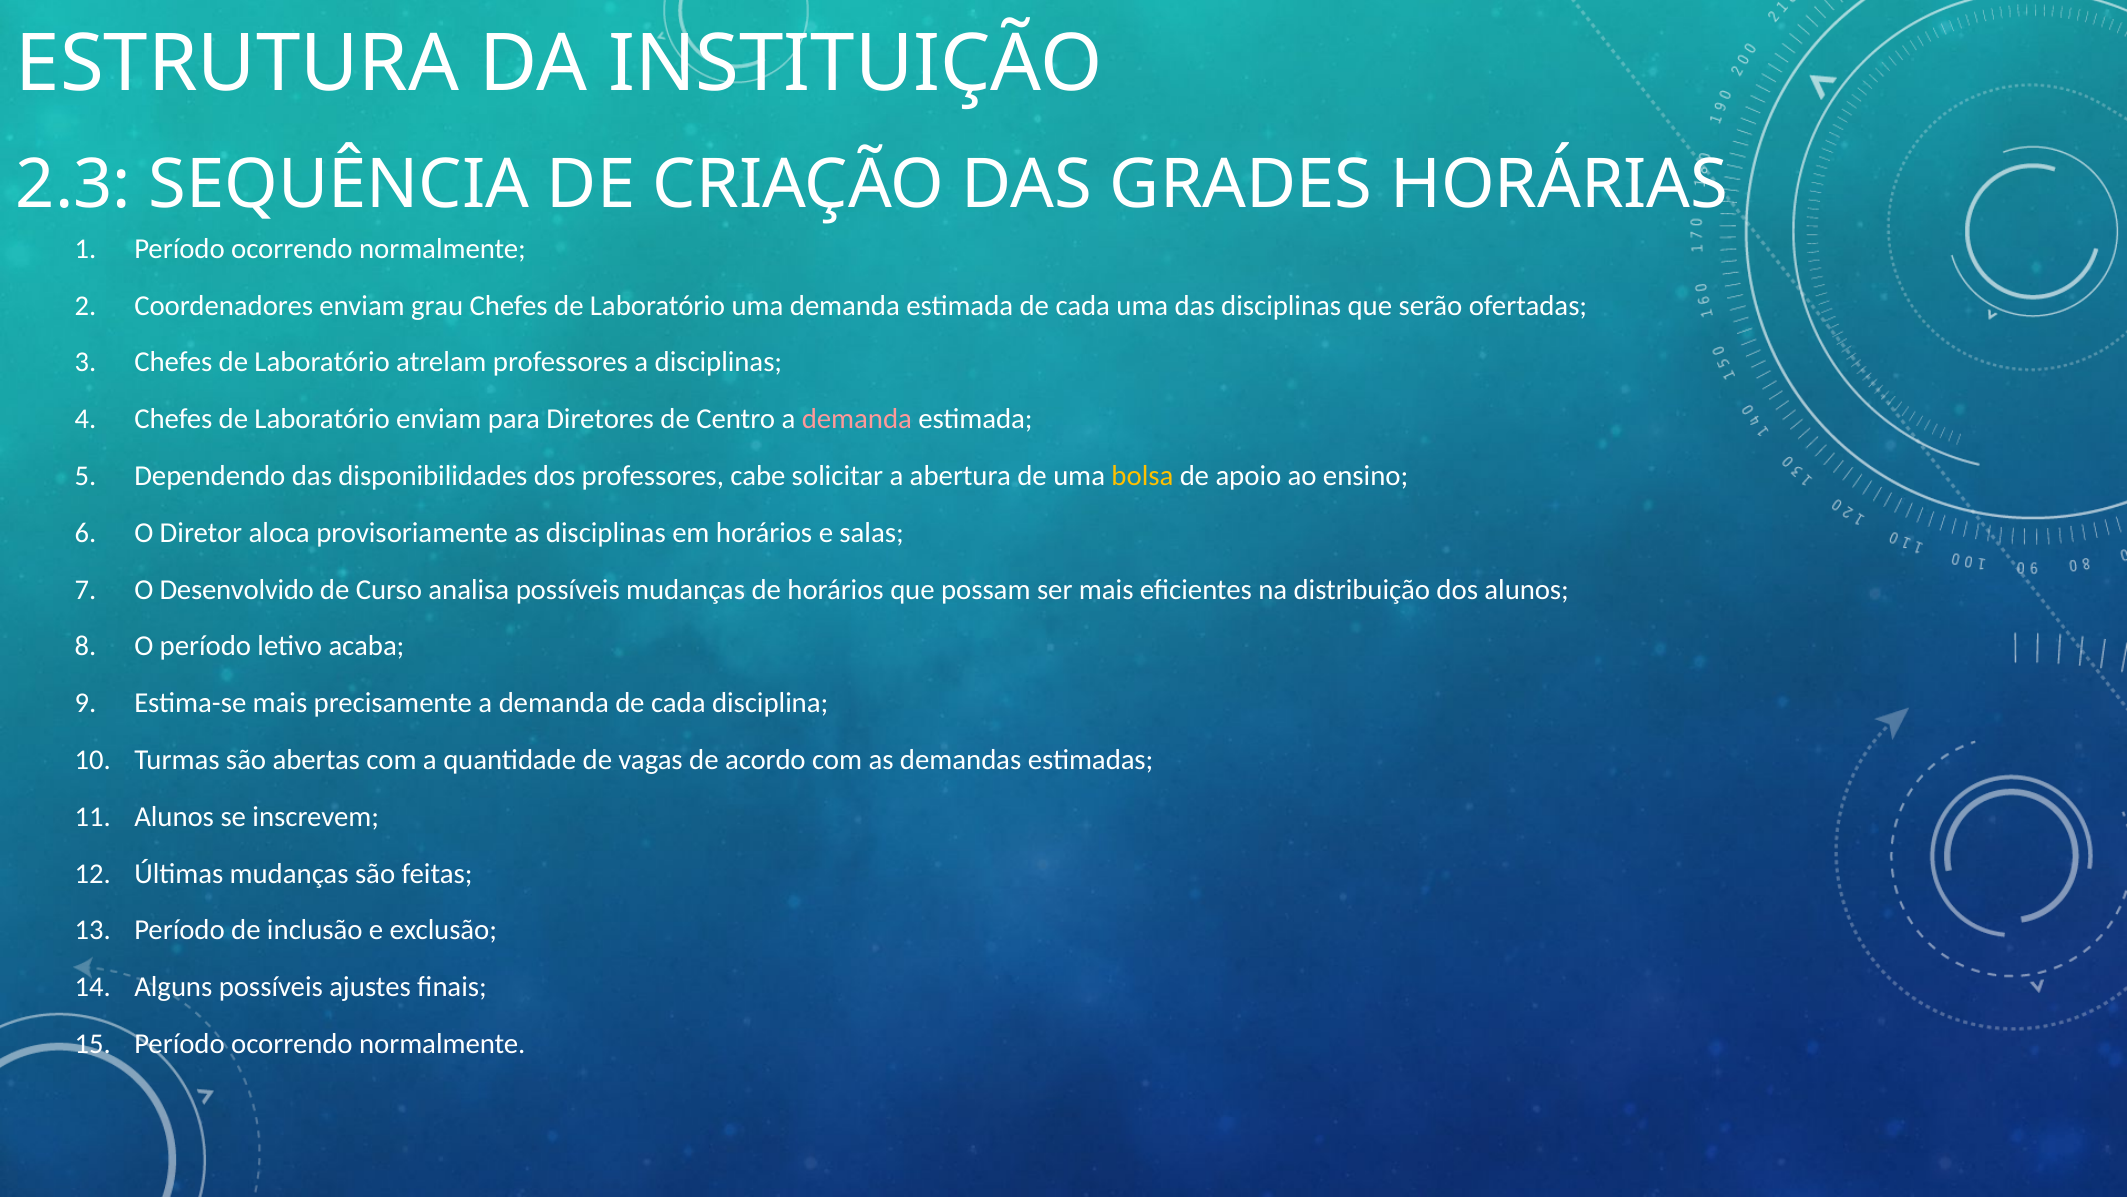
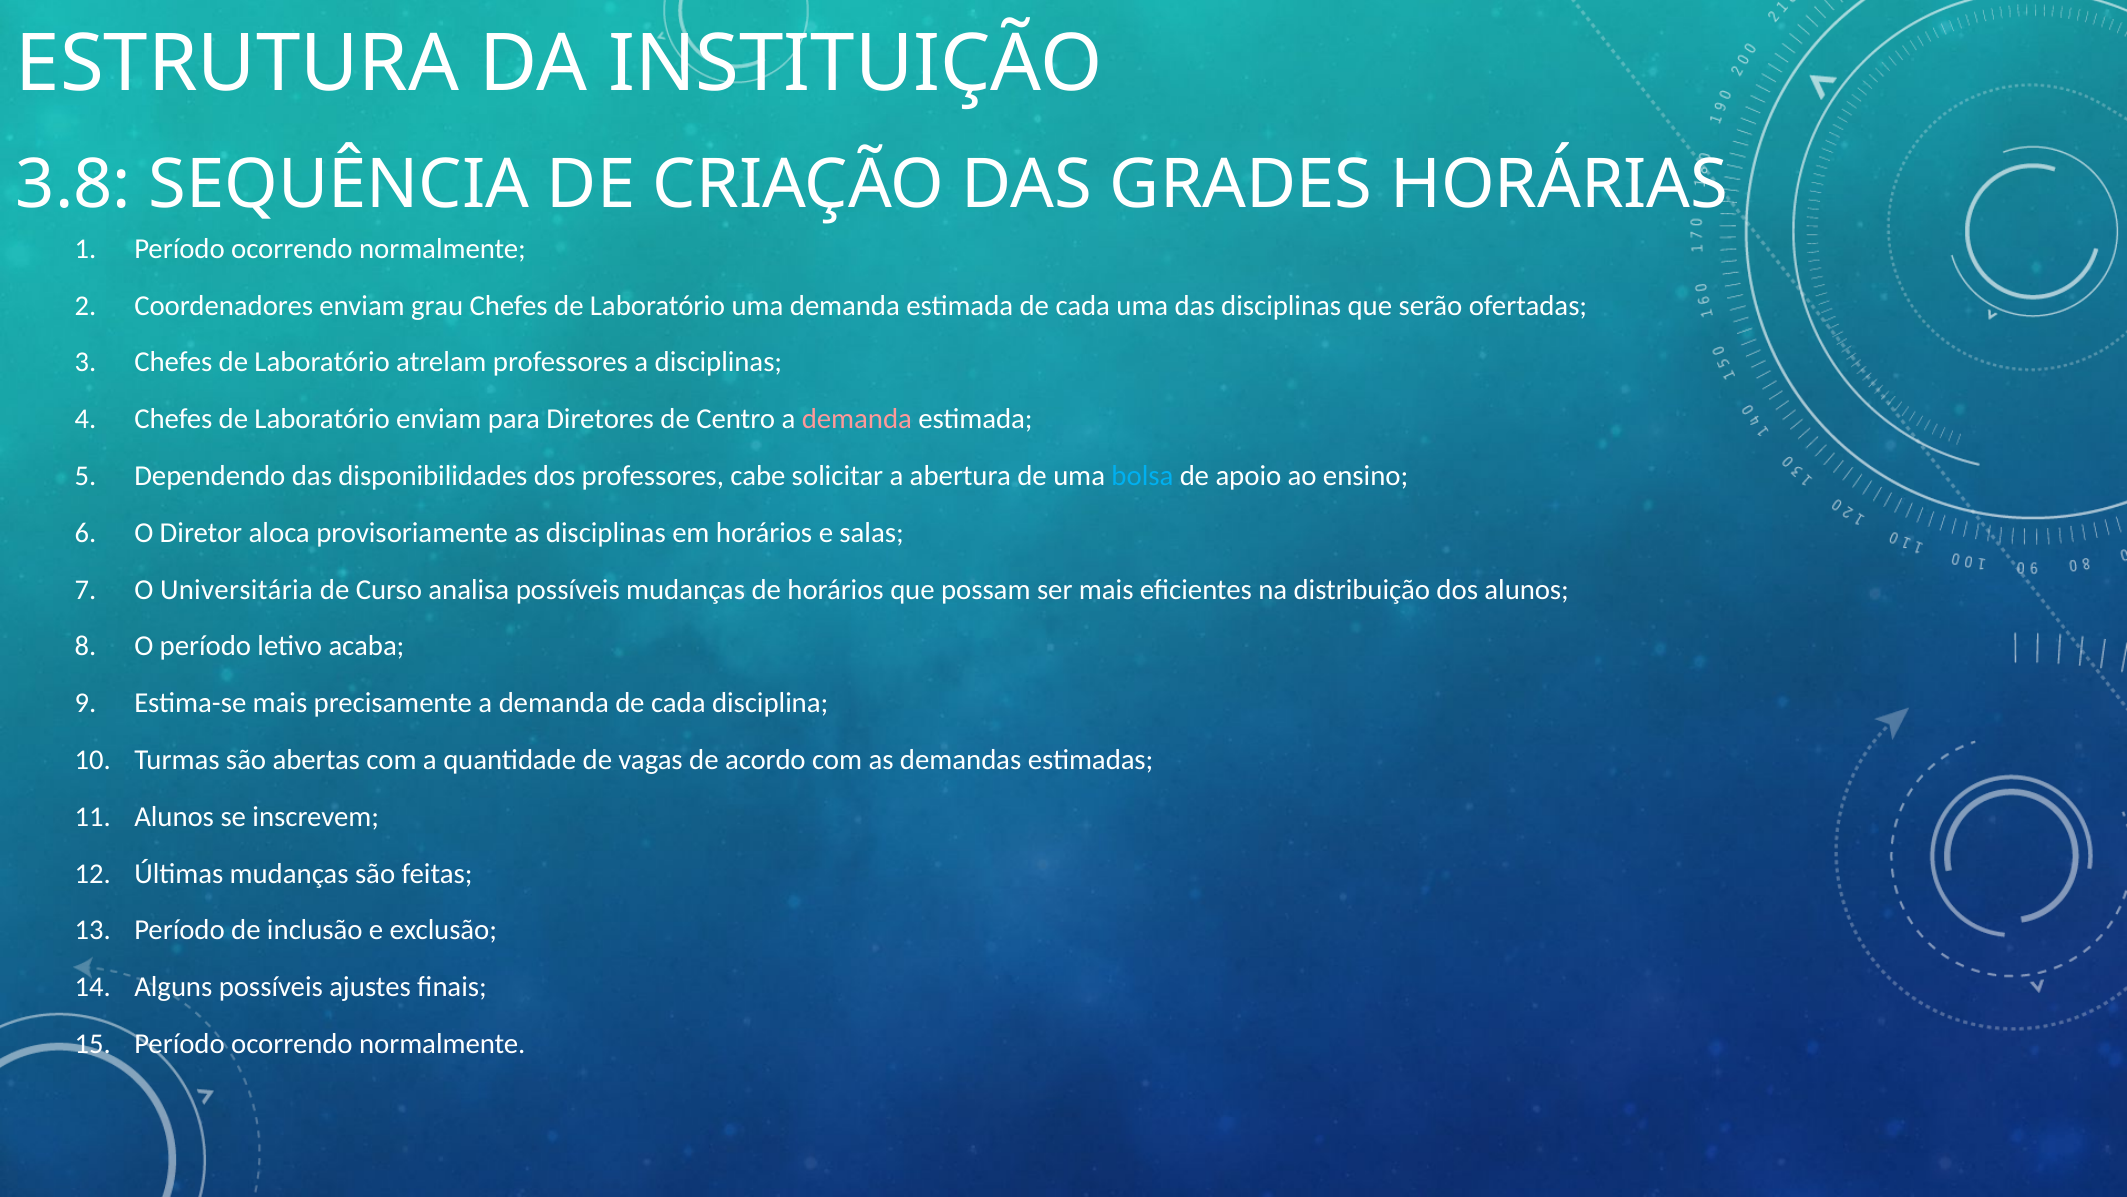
2.3: 2.3 -> 3.8 (74, 184)
bolsa colour: yellow -> light blue (1142, 476)
Desenvolvido: Desenvolvido -> Universitária (236, 589)
